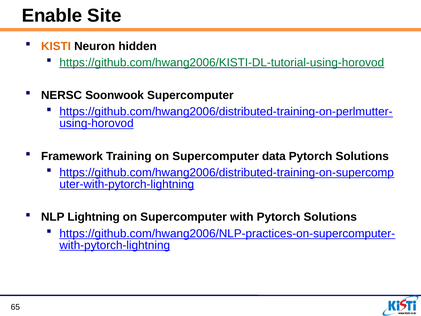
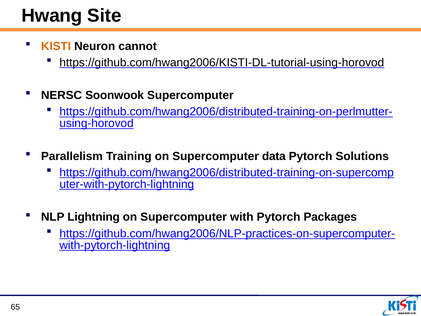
Enable: Enable -> Hwang (52, 16)
hidden: hidden -> cannot (138, 46)
https://github.com/hwang2006/KISTI-DL-tutorial-using-horovod colour: green -> black (222, 63)
Framework: Framework -> Parallelism (72, 156)
with Pytorch Solutions: Solutions -> Packages (330, 217)
